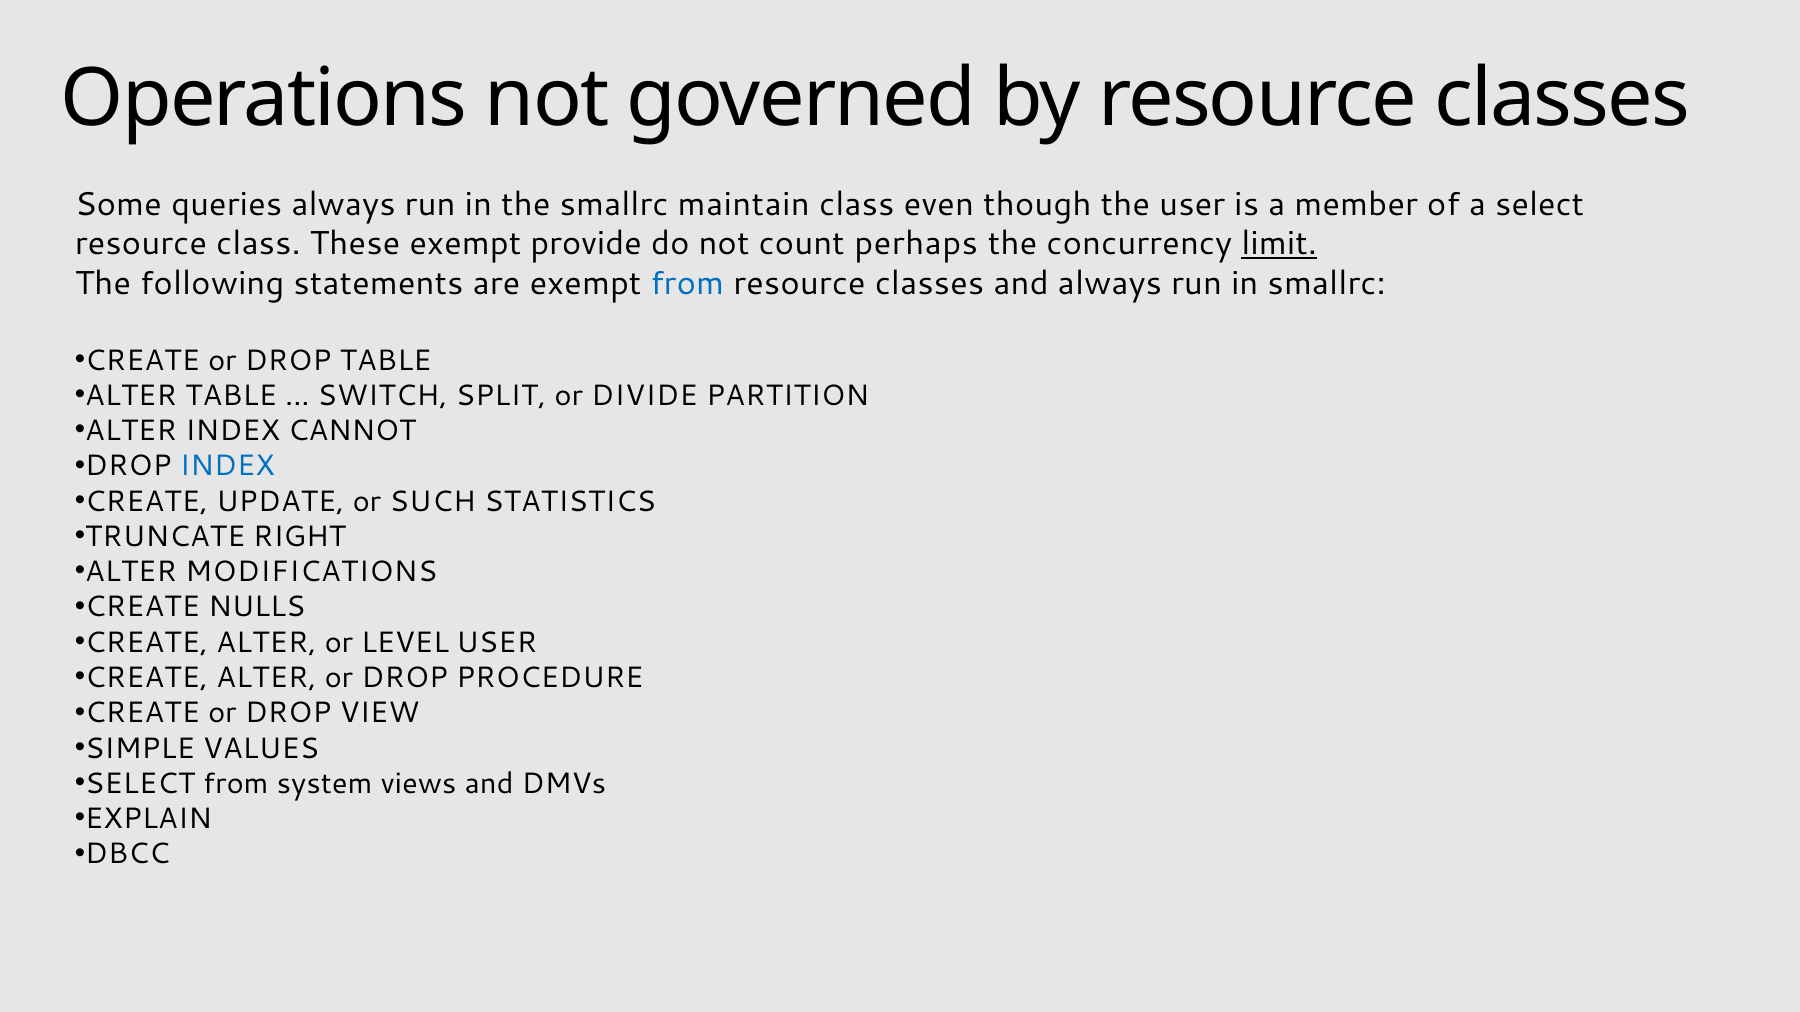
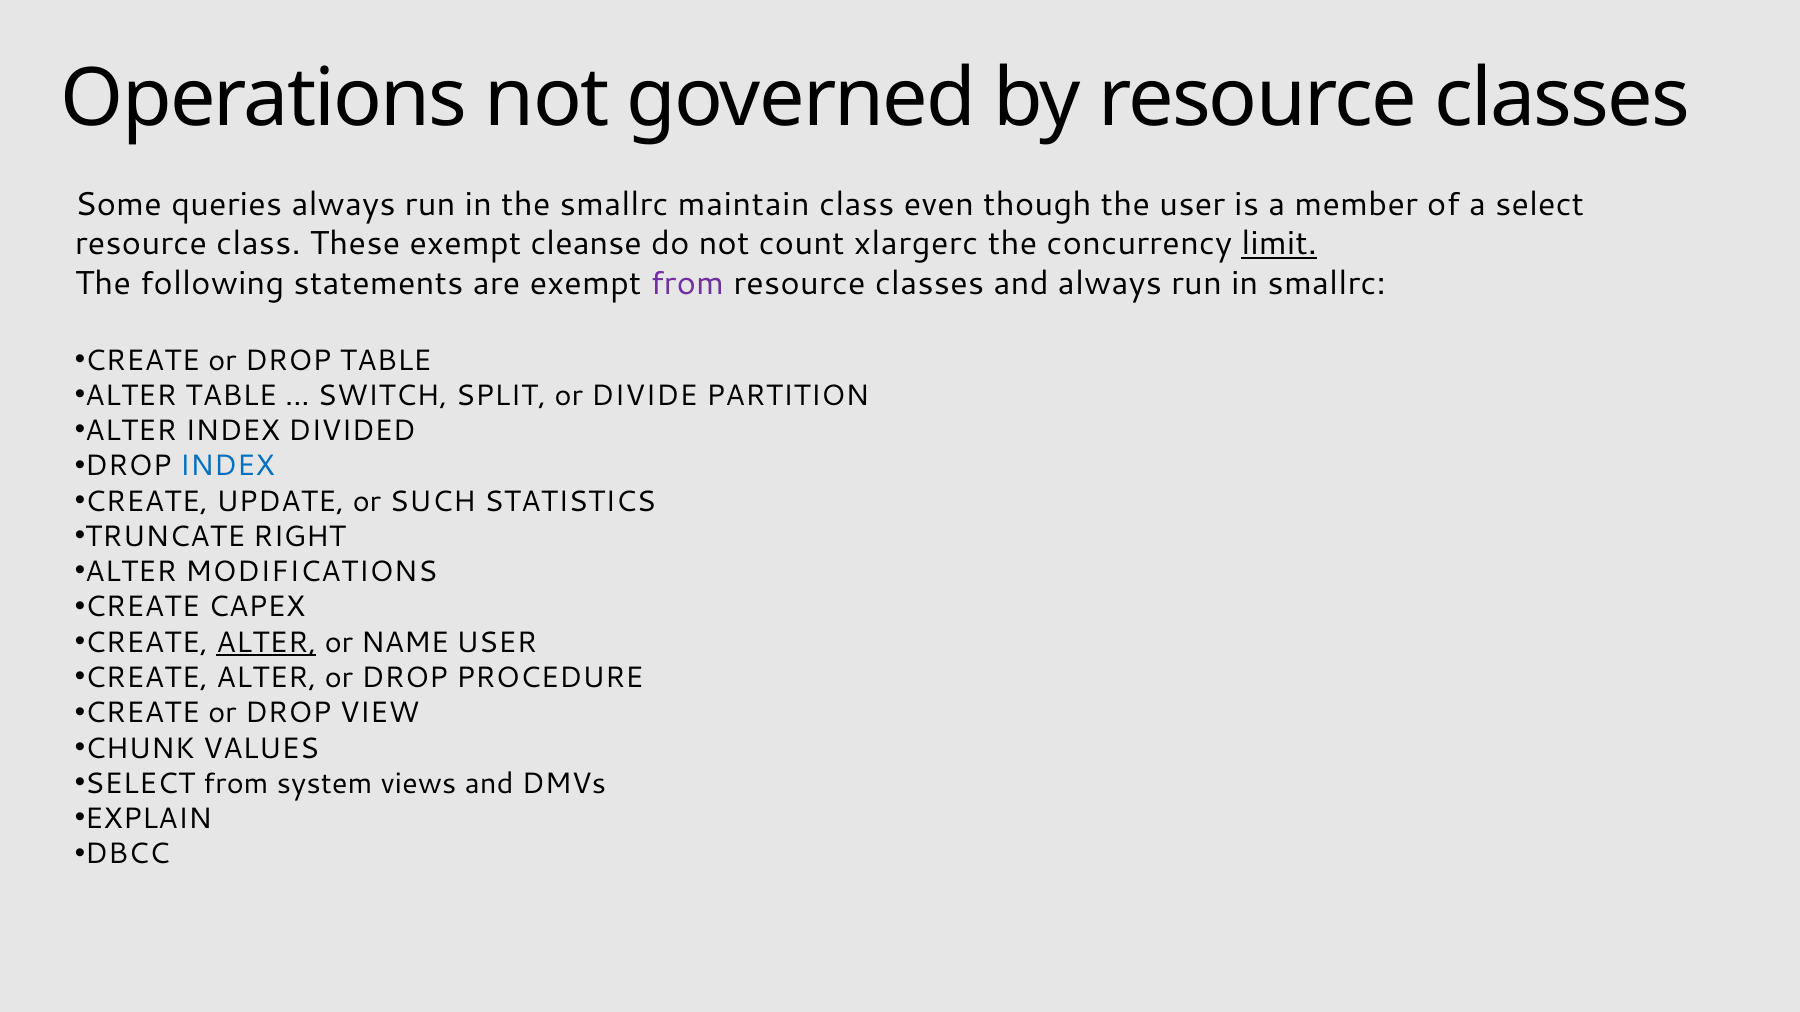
provide: provide -> cleanse (586, 244)
perhaps: perhaps -> xlargerc (916, 244)
from colour: blue -> purple (687, 284)
CANNOT: CANNOT -> DIVIDED (352, 431)
NULLS: NULLS -> CAPEX (257, 607)
ALTER underline: none -> present (266, 643)
LEVEL: LEVEL -> NAME (405, 643)
SIMPLE: SIMPLE -> CHUNK (140, 749)
